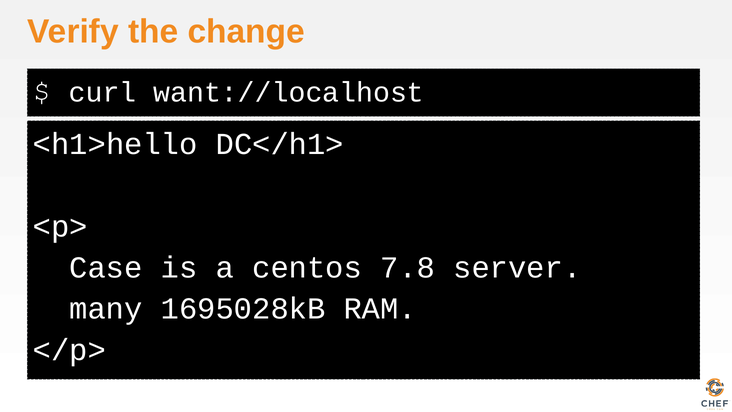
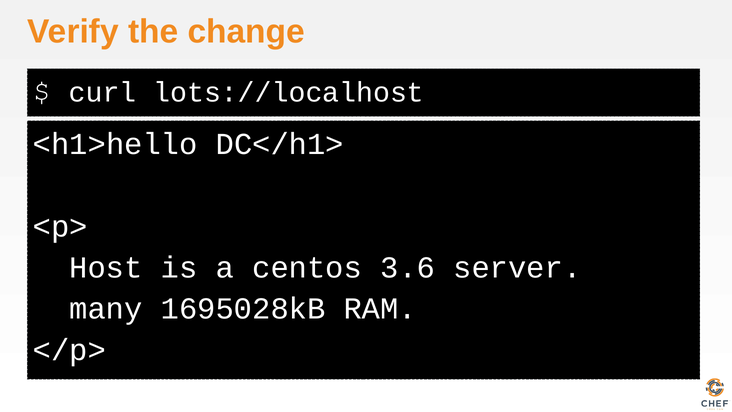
want://localhost: want://localhost -> lots://localhost (289, 92)
Case: Case -> Host (106, 267)
7.8: 7.8 -> 3.6 (408, 267)
